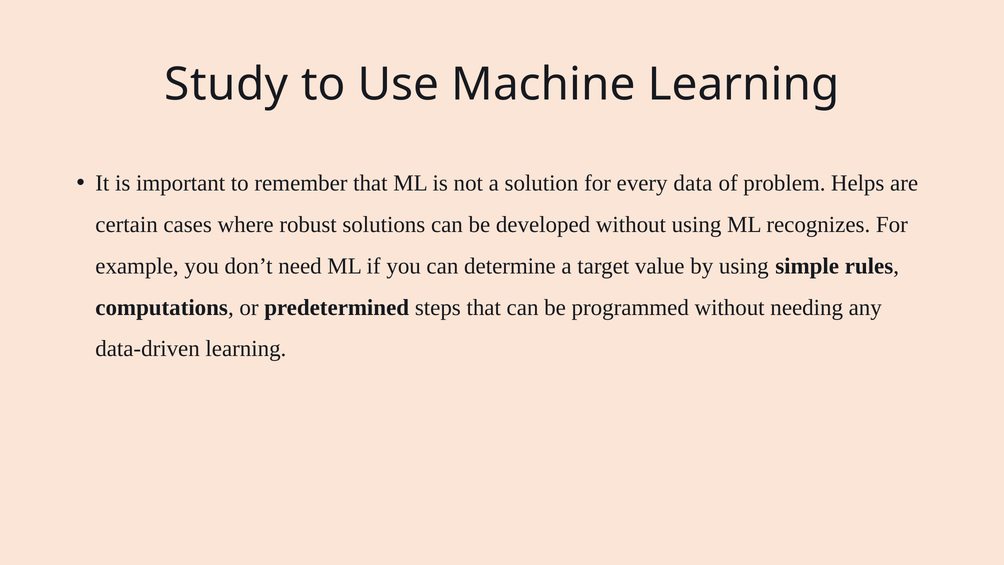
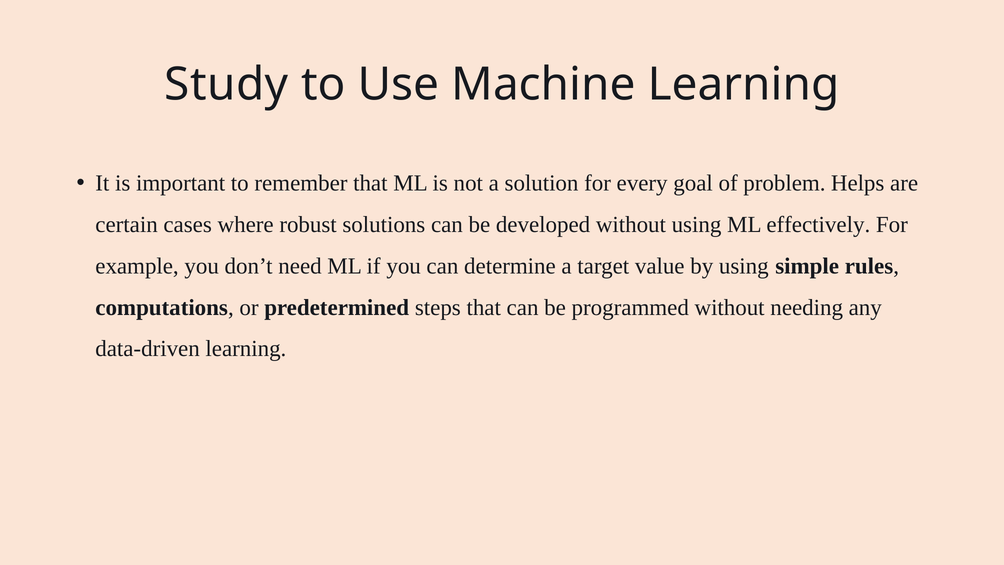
data: data -> goal (693, 183)
recognizes: recognizes -> effectively (818, 225)
